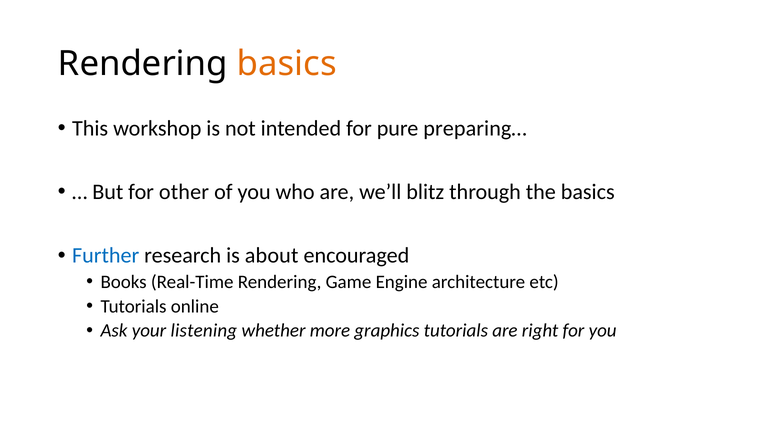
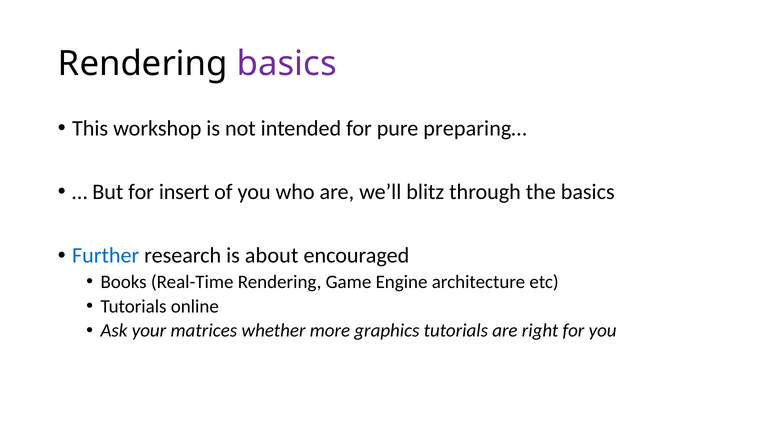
basics colour: orange -> purple (287, 64)
other: other -> insert (184, 192)
listening: listening -> matrices (204, 331)
